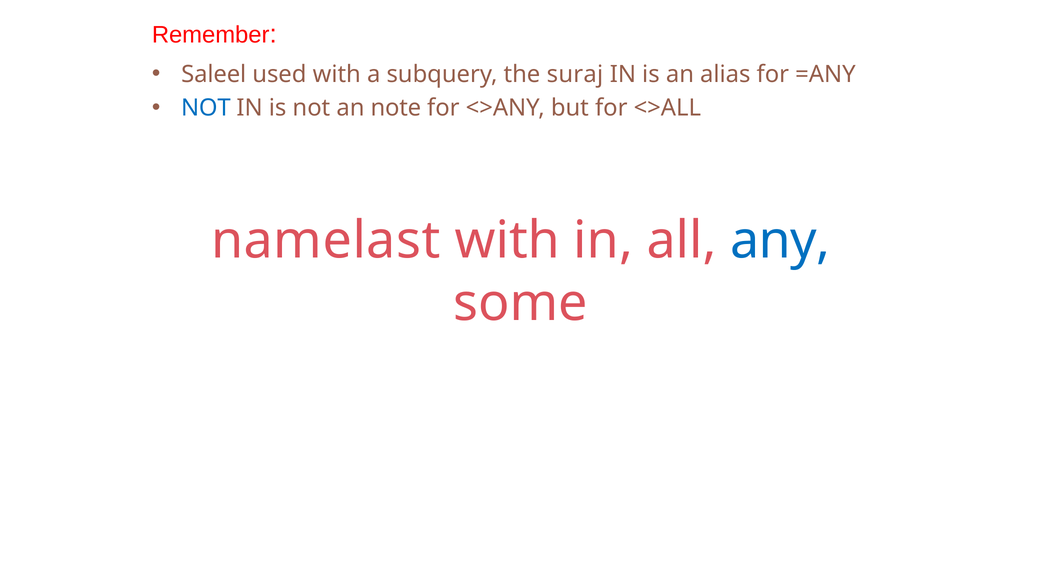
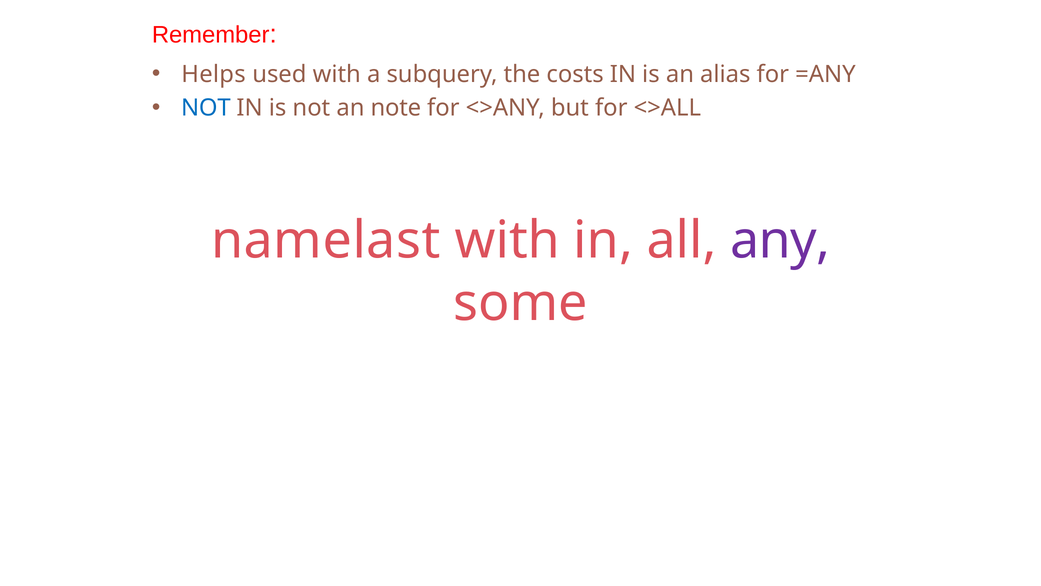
Saleel: Saleel -> Helps (214, 74)
suraj: suraj -> costs (575, 74)
any colour: blue -> purple (780, 240)
